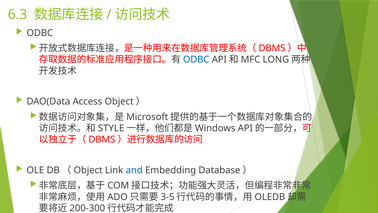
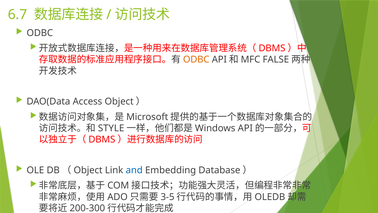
6.3: 6.3 -> 6.7 (18, 15)
ODBC colour: blue -> orange (196, 60)
LONG: LONG -> FALSE (276, 60)
